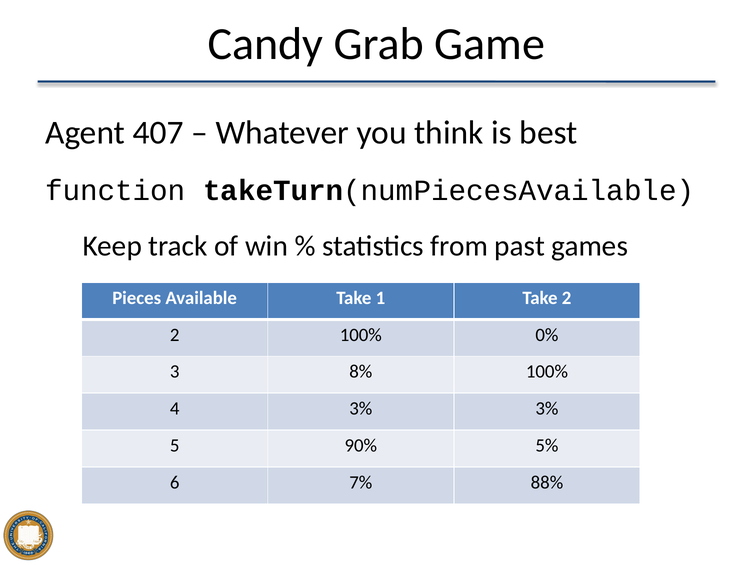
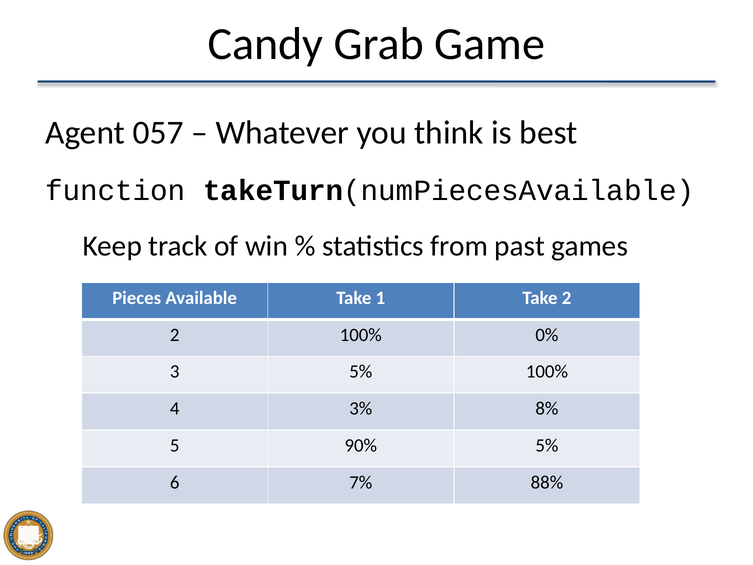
407: 407 -> 057 (158, 133)
3 8%: 8% -> 5% (361, 372)
3% 3%: 3% -> 8% (547, 408)
